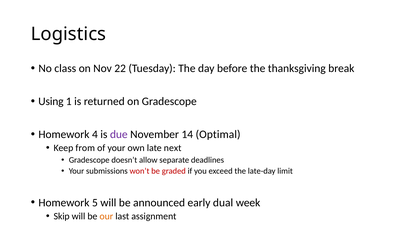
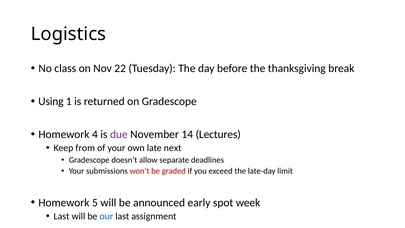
Optimal: Optimal -> Lectures (218, 134)
dual: dual -> spot (223, 202)
Skip: Skip -> Last (62, 216)
our colour: orange -> blue (106, 216)
